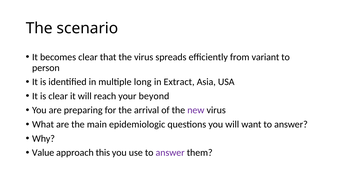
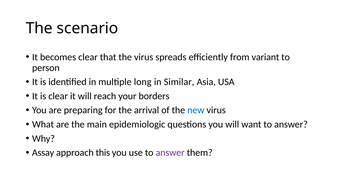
Extract: Extract -> Similar (179, 82)
beyond: beyond -> borders (154, 96)
new colour: purple -> blue (196, 110)
Value: Value -> Assay (43, 153)
